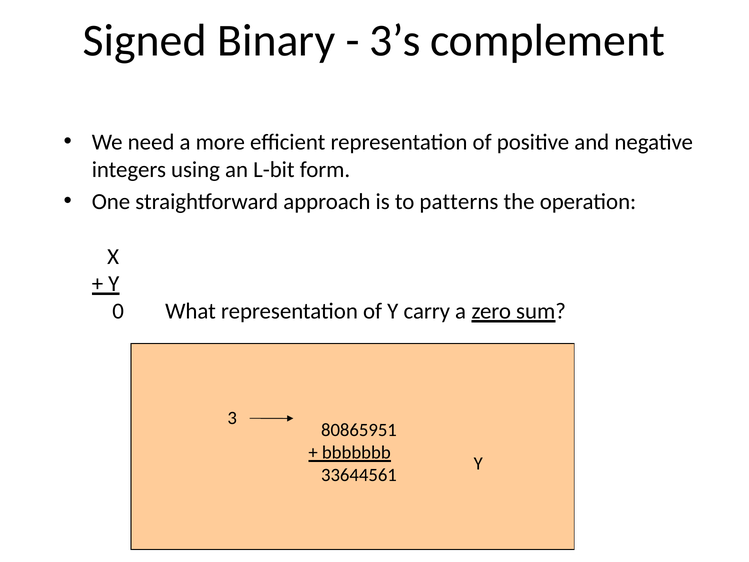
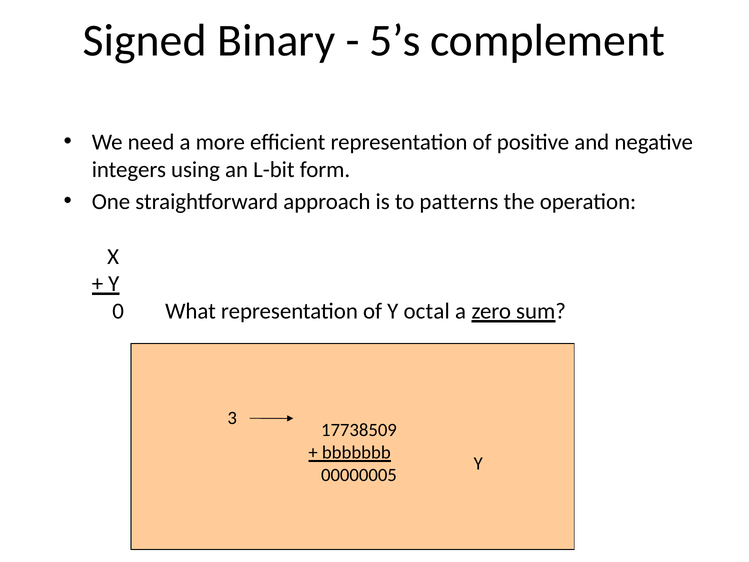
3’s: 3’s -> 5’s (395, 41)
carry: carry -> octal (427, 311)
80865951: 80865951 -> 17738509 (359, 430)
33644561: 33644561 -> 00000005 (359, 475)
